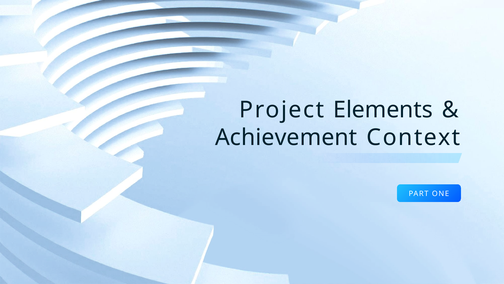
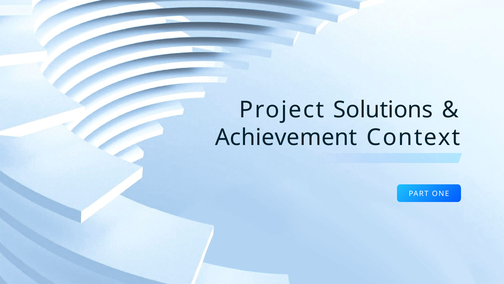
Elements: Elements -> Solutions (383, 110)
